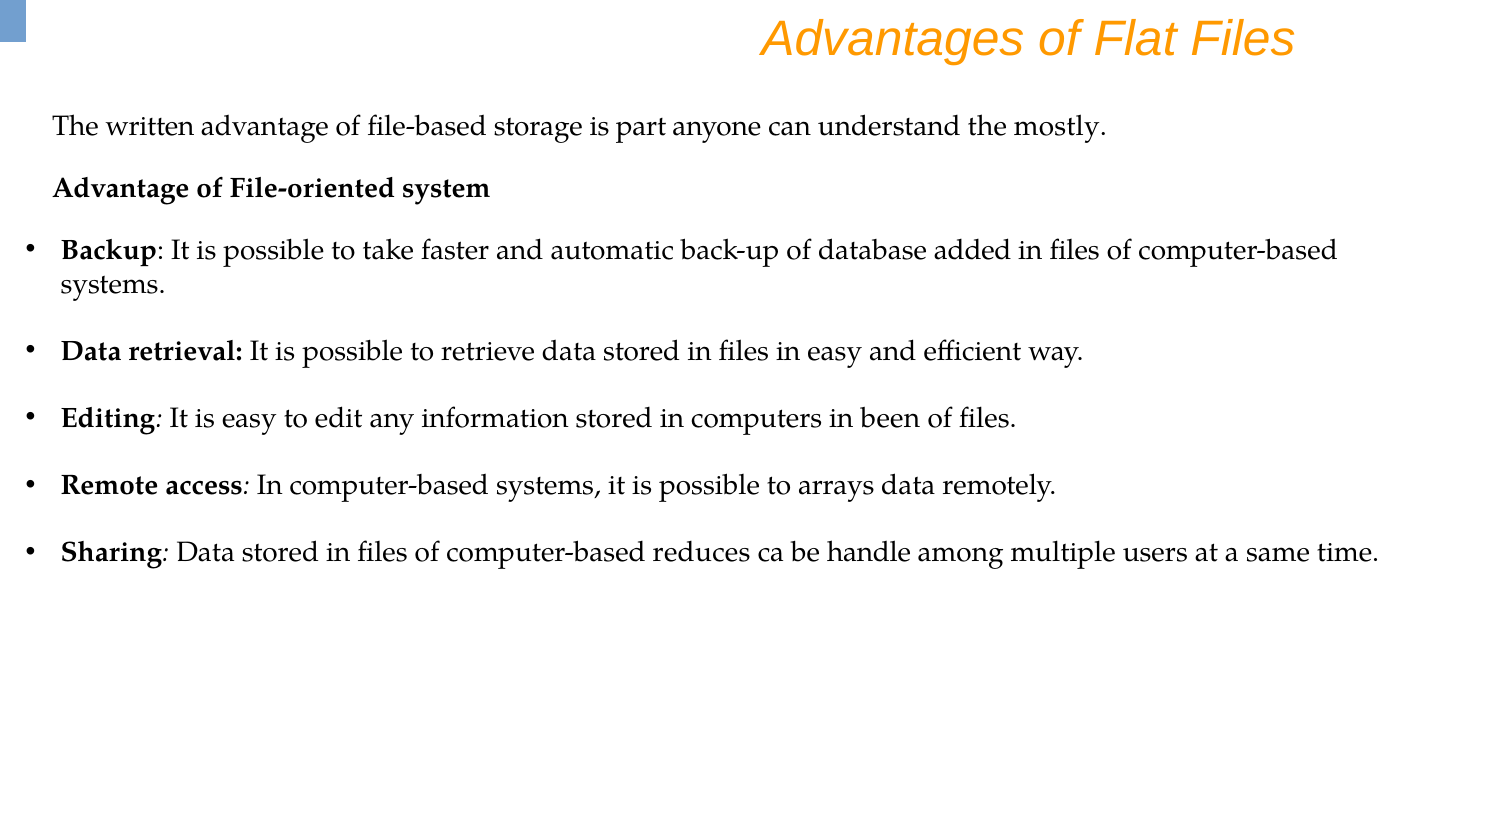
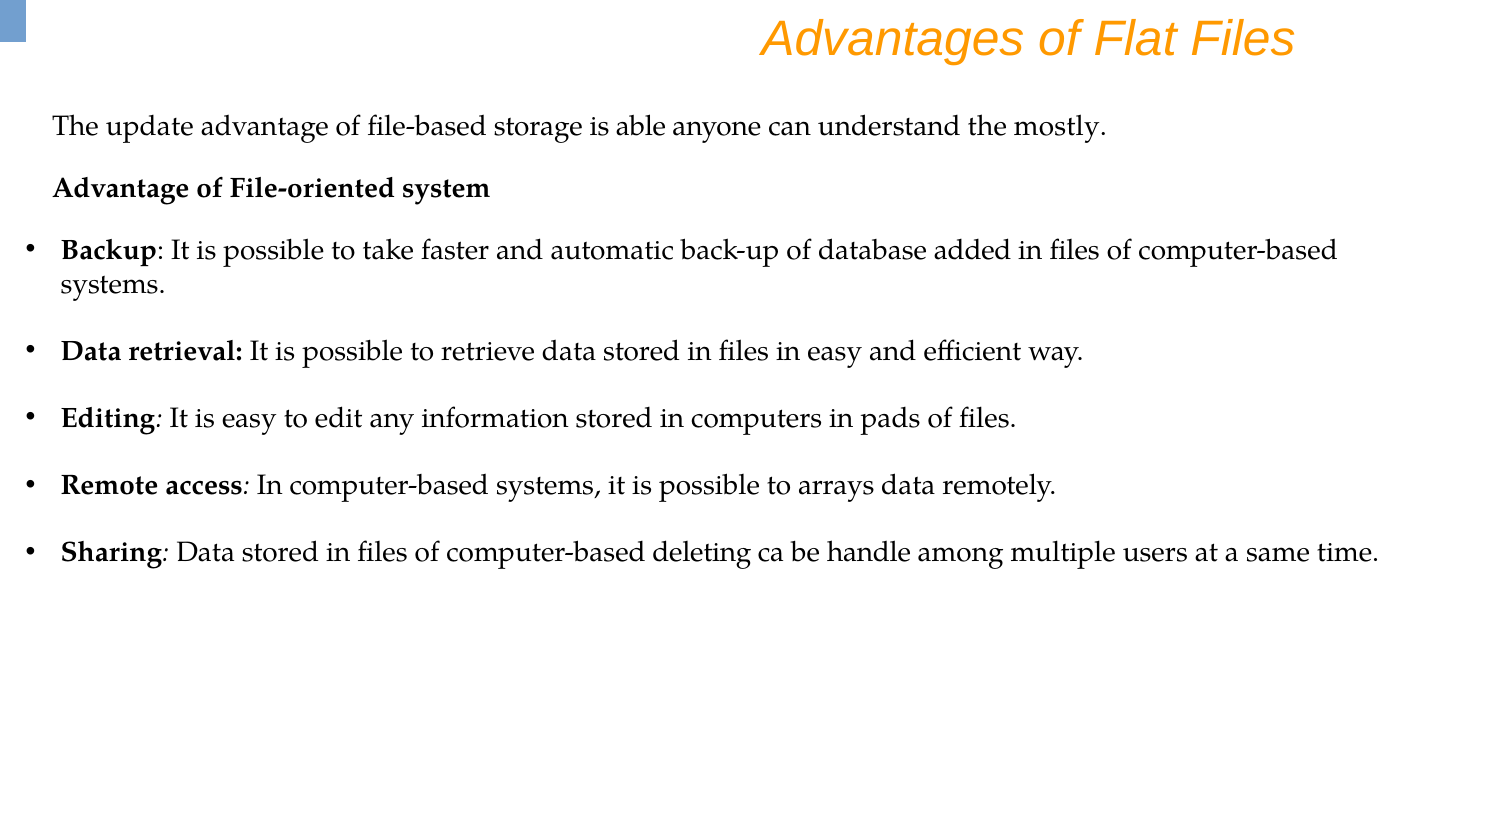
written: written -> update (150, 127)
part: part -> able (641, 127)
been: been -> pads (891, 418)
reduces: reduces -> deleting (702, 553)
